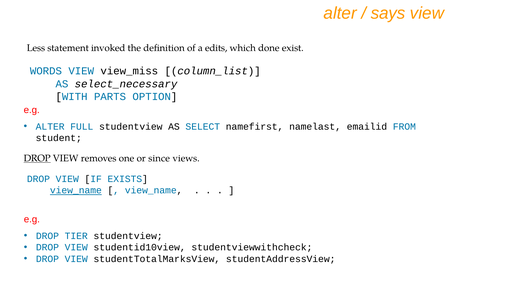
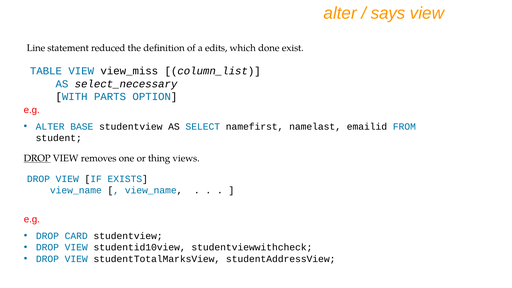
Less: Less -> Line (36, 48)
invoked: invoked -> reduced (108, 48)
WORDS: WORDS -> TABLE (46, 71)
FULL: FULL -> BASE (82, 127)
since: since -> thing (159, 158)
view_name underline: present -> none (76, 190)
TIER: TIER -> CARD (76, 236)
